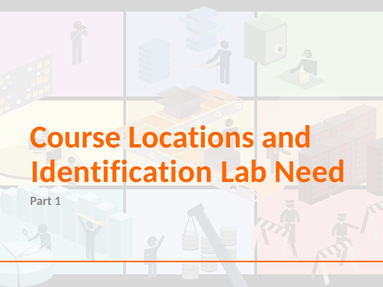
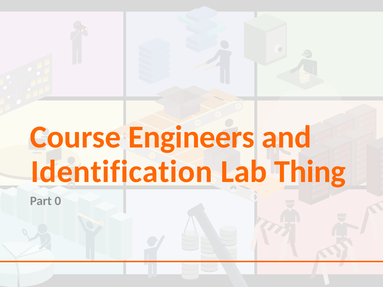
Locations: Locations -> Engineers (191, 137)
Need: Need -> Thing (310, 172)
1: 1 -> 0 (58, 201)
